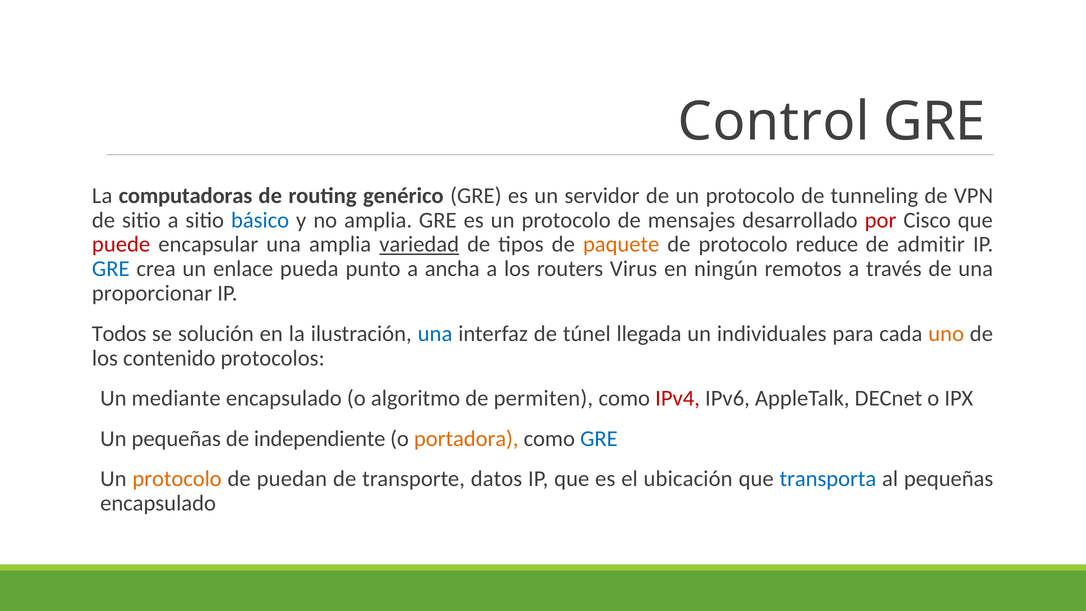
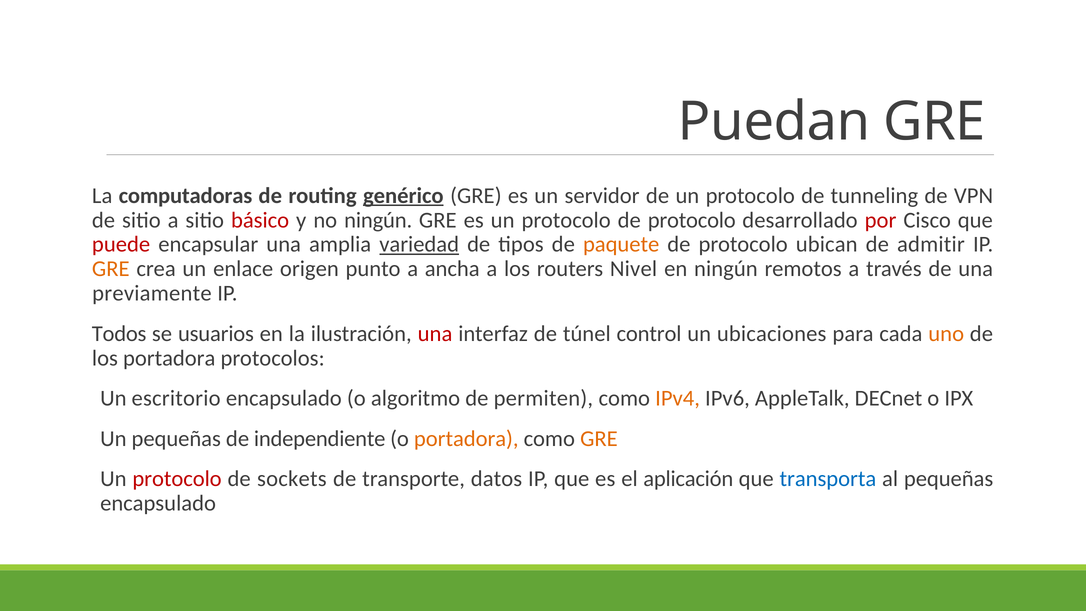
Control: Control -> Puedan (774, 122)
genérico underline: none -> present (403, 196)
básico colour: blue -> red (260, 220)
no amplia: amplia -> ningún (378, 220)
protocolo de mensajes: mensajes -> protocolo (692, 220)
reduce: reduce -> ubican (827, 244)
GRE colour: blue -> orange (111, 269)
pueda: pueda -> origen (309, 269)
Virus: Virus -> Nivel (634, 269)
proporcionar: proporcionar -> previamente (152, 293)
solución: solución -> usuarios (216, 334)
una colour: blue -> red (435, 334)
llegada: llegada -> control (649, 334)
individuales: individuales -> ubicaciones (772, 334)
los contenido: contenido -> portadora (169, 358)
mediante: mediante -> escritorio (176, 398)
IPv4 colour: red -> orange (678, 398)
GRE colour: blue -> orange (599, 439)
protocolo colour: orange -> red (177, 479)
puedan: puedan -> sockets (292, 479)
ubicación: ubicación -> aplicación (688, 479)
